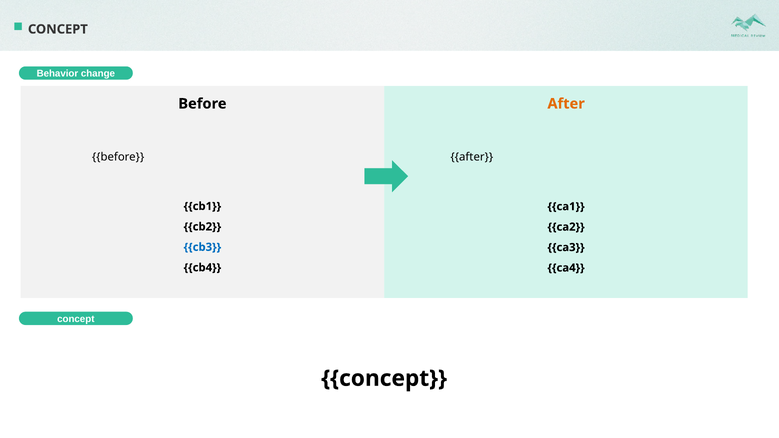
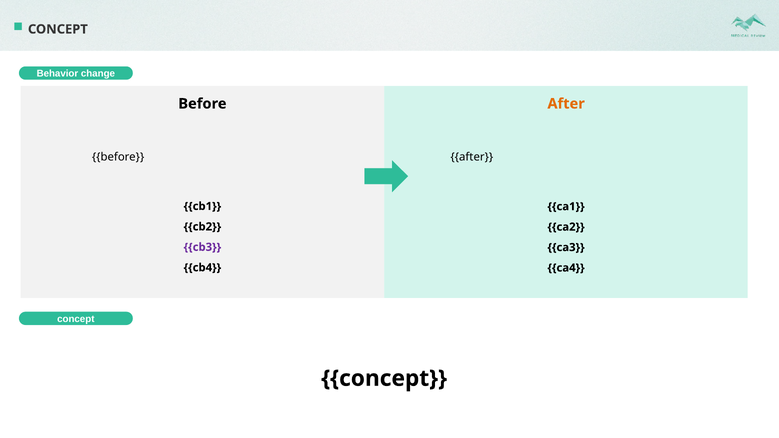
cb3 colour: blue -> purple (202, 247)
